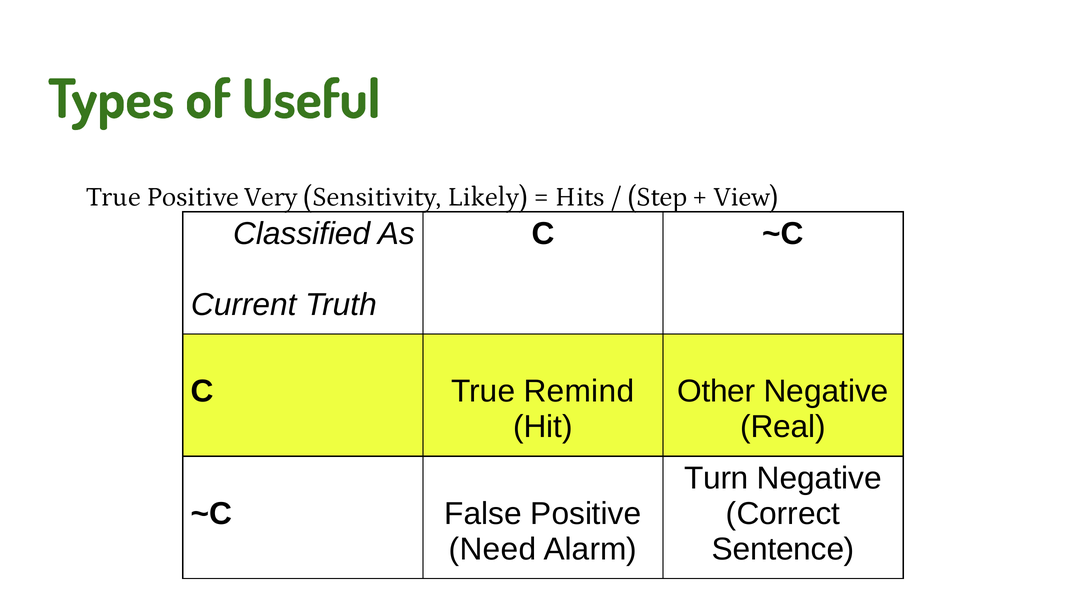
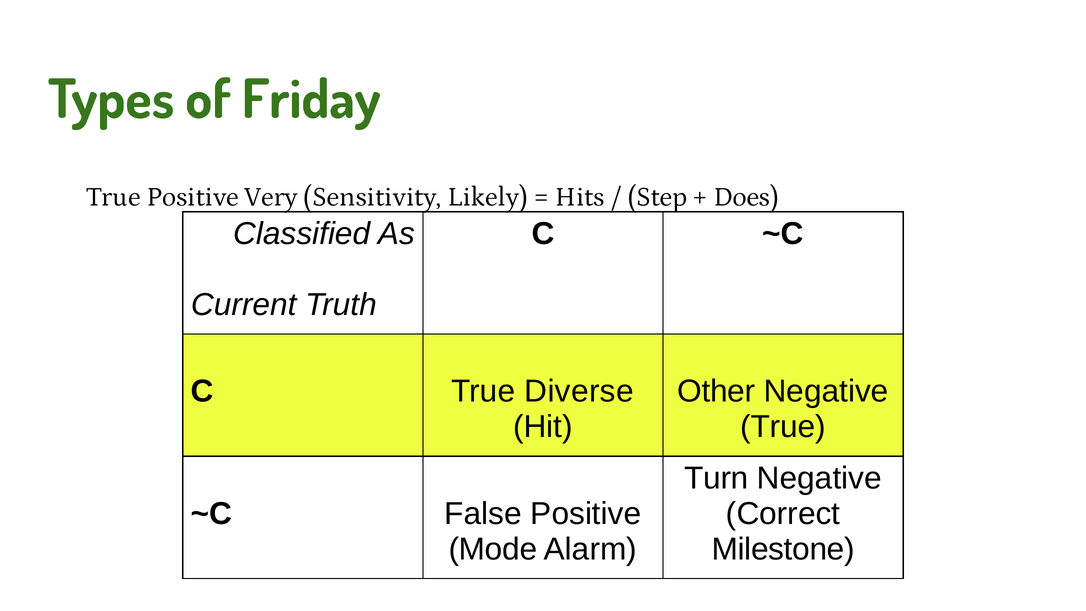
Useful: Useful -> Friday (311, 100)
View: View -> Does (746, 197)
Remind: Remind -> Diverse (579, 391)
Real: Real -> True (783, 427)
Need: Need -> Mode (493, 549)
Sentence: Sentence -> Milestone (783, 549)
